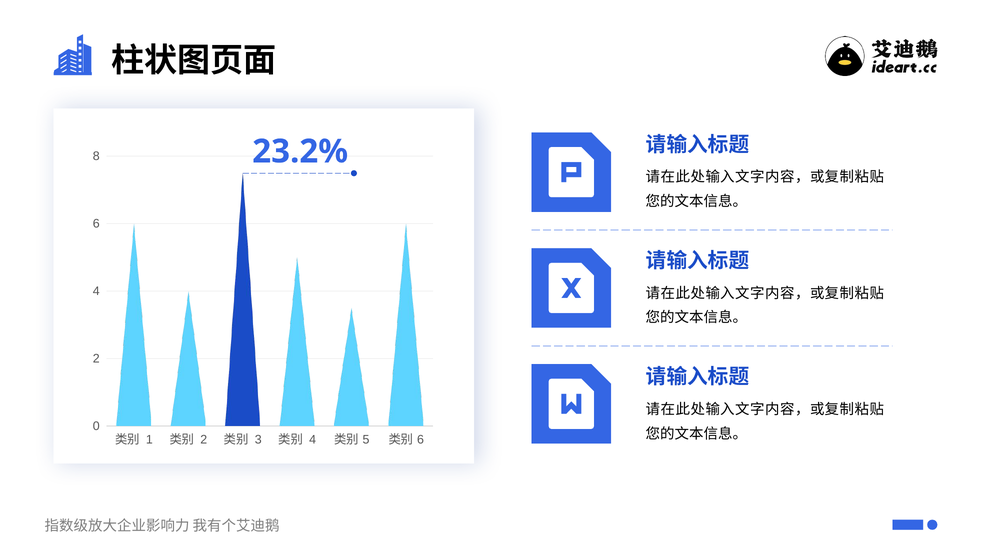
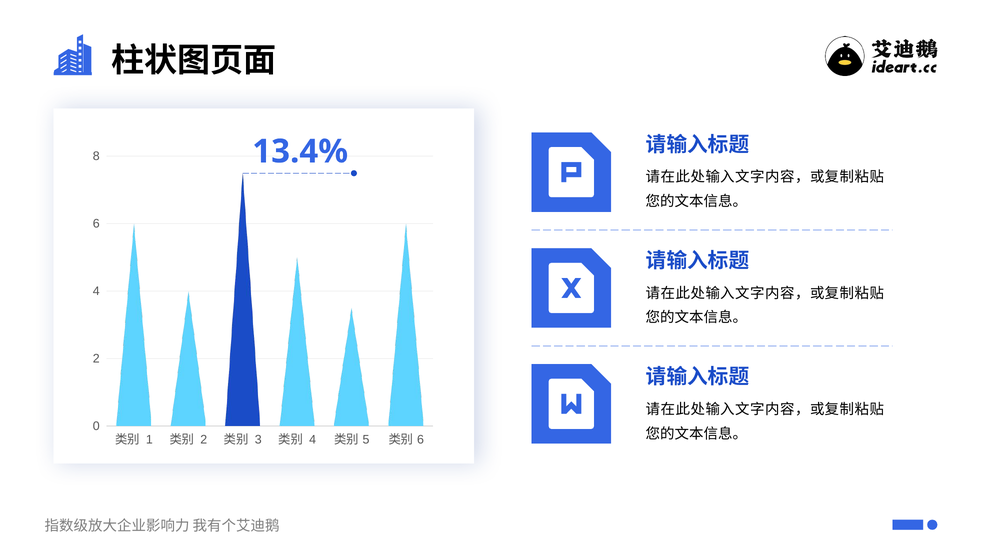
23.2%: 23.2% -> 13.4% (300, 151)
